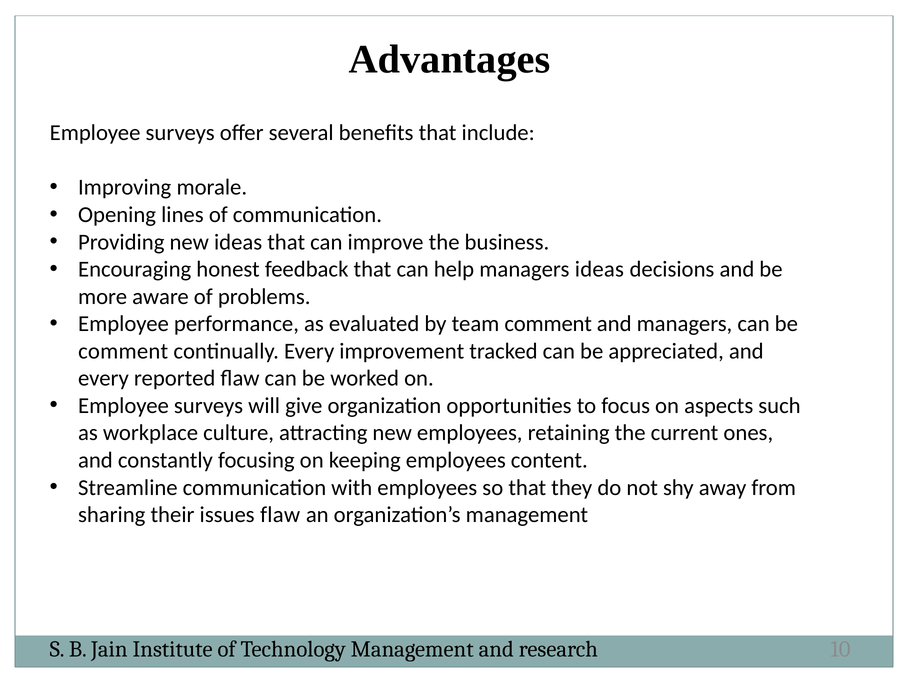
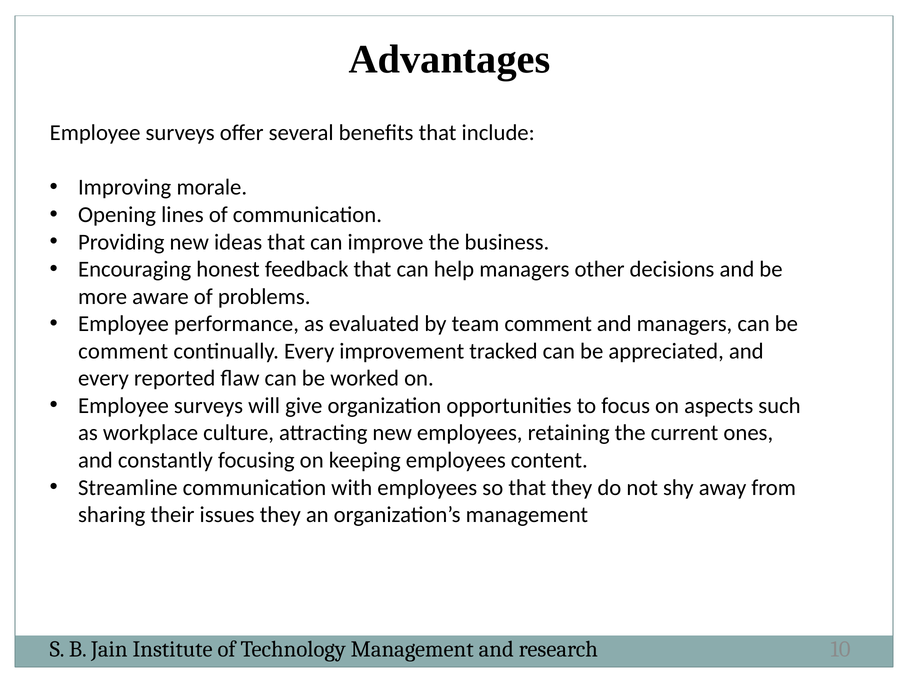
managers ideas: ideas -> other (600, 269)
issues flaw: flaw -> they (280, 515)
